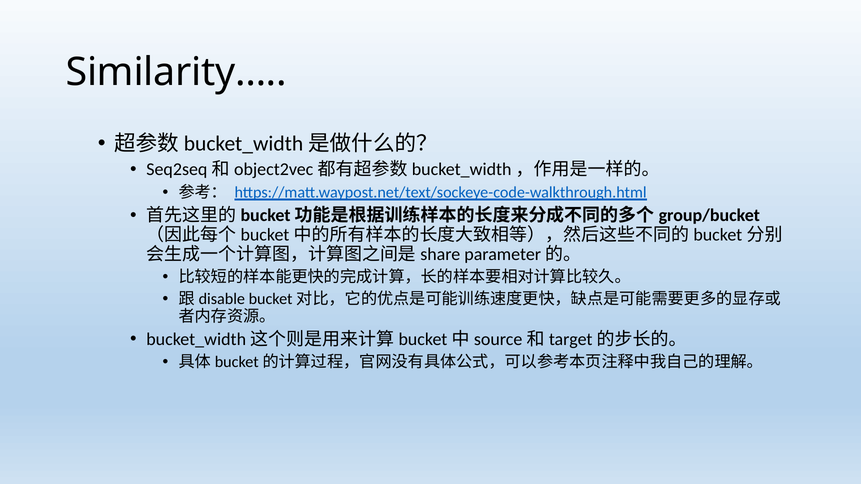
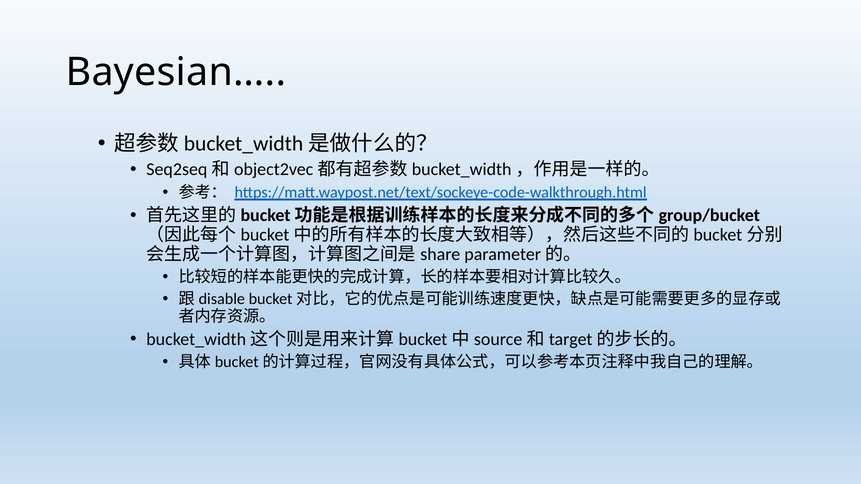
Similarity…: Similarity… -> Bayesian… (176, 72)
